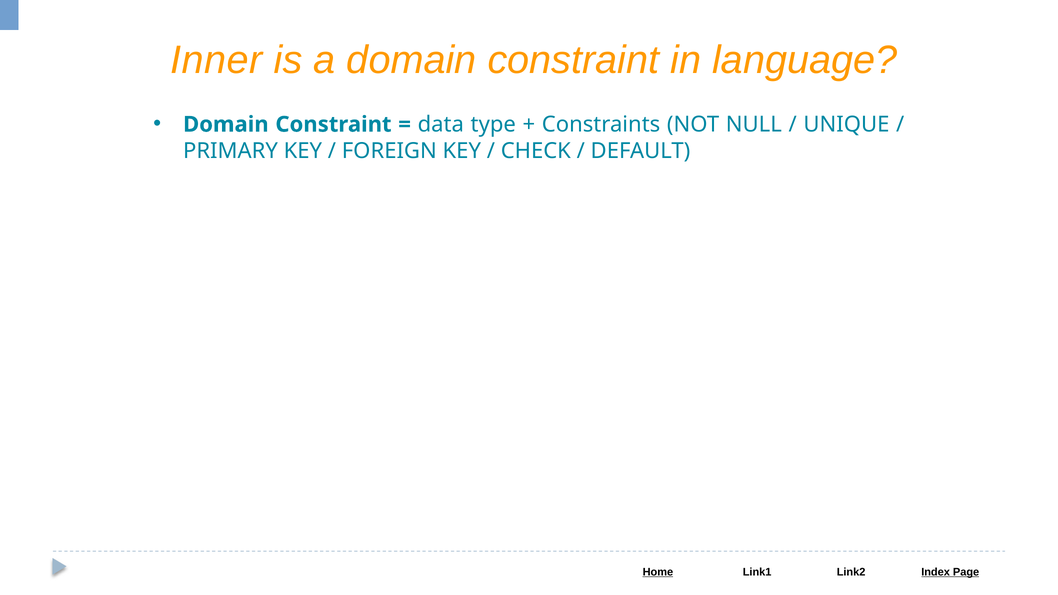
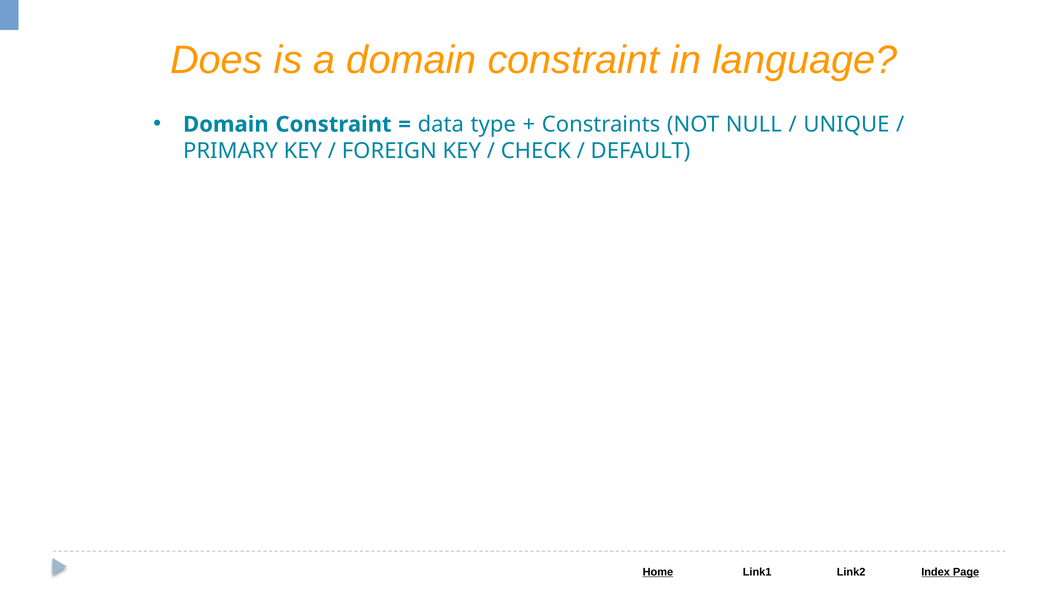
Inner: Inner -> Does (217, 60)
